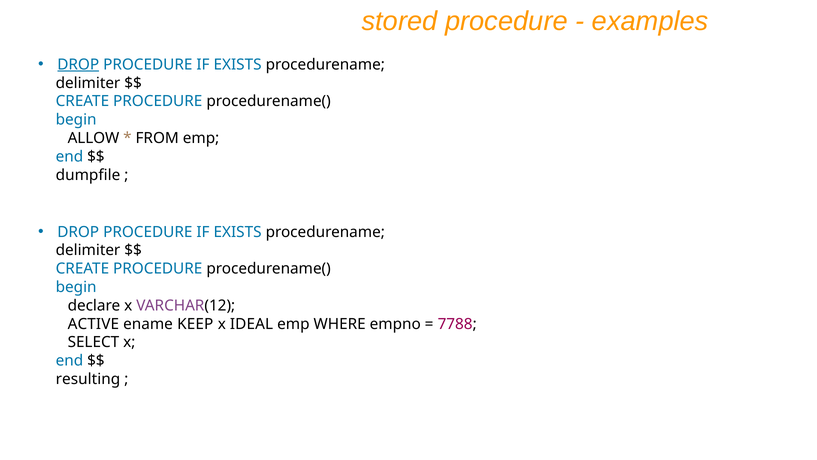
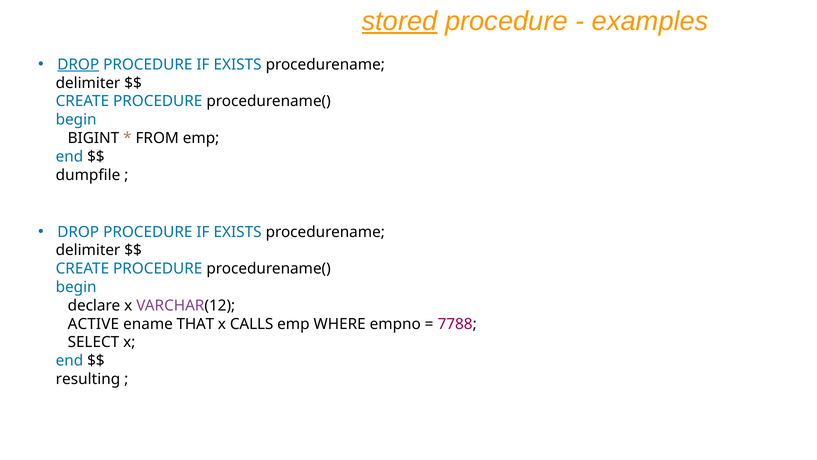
stored underline: none -> present (400, 21)
ALLOW: ALLOW -> BIGINT (93, 138)
KEEP: KEEP -> THAT (195, 324)
IDEAL: IDEAL -> CALLS (252, 324)
